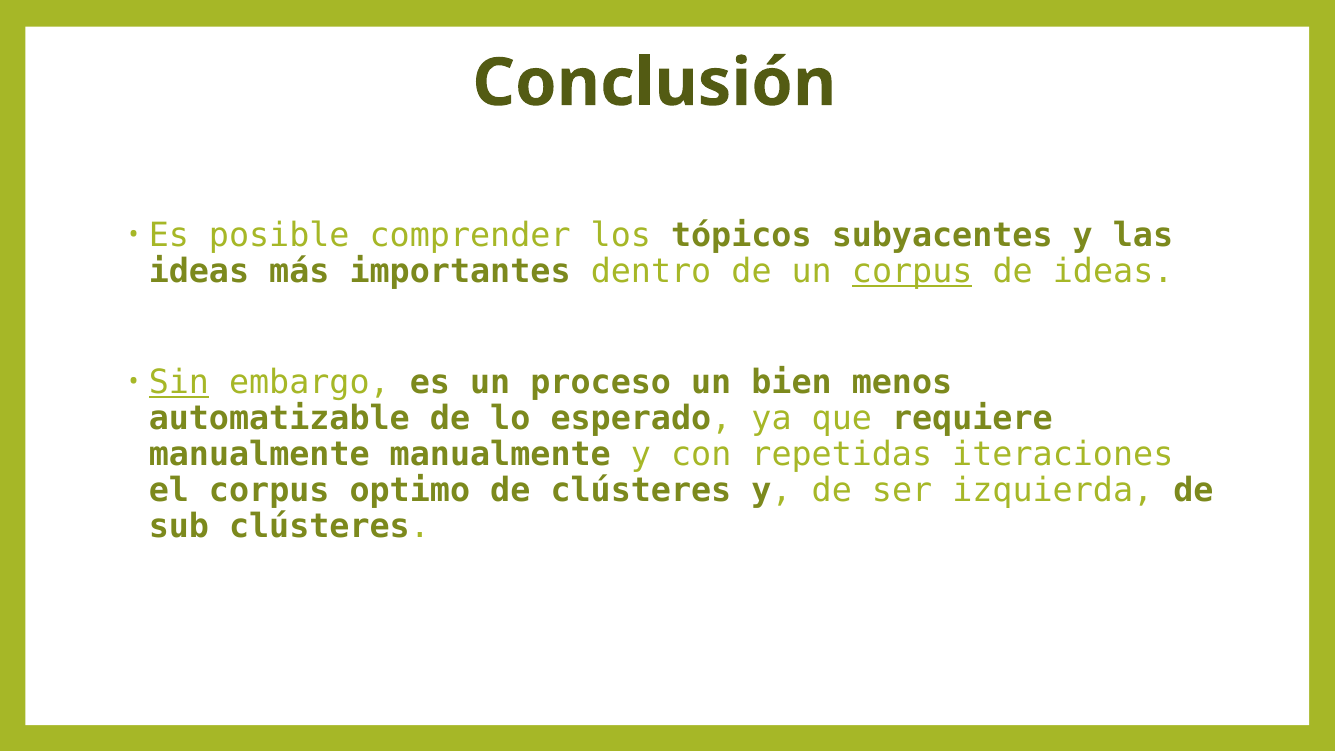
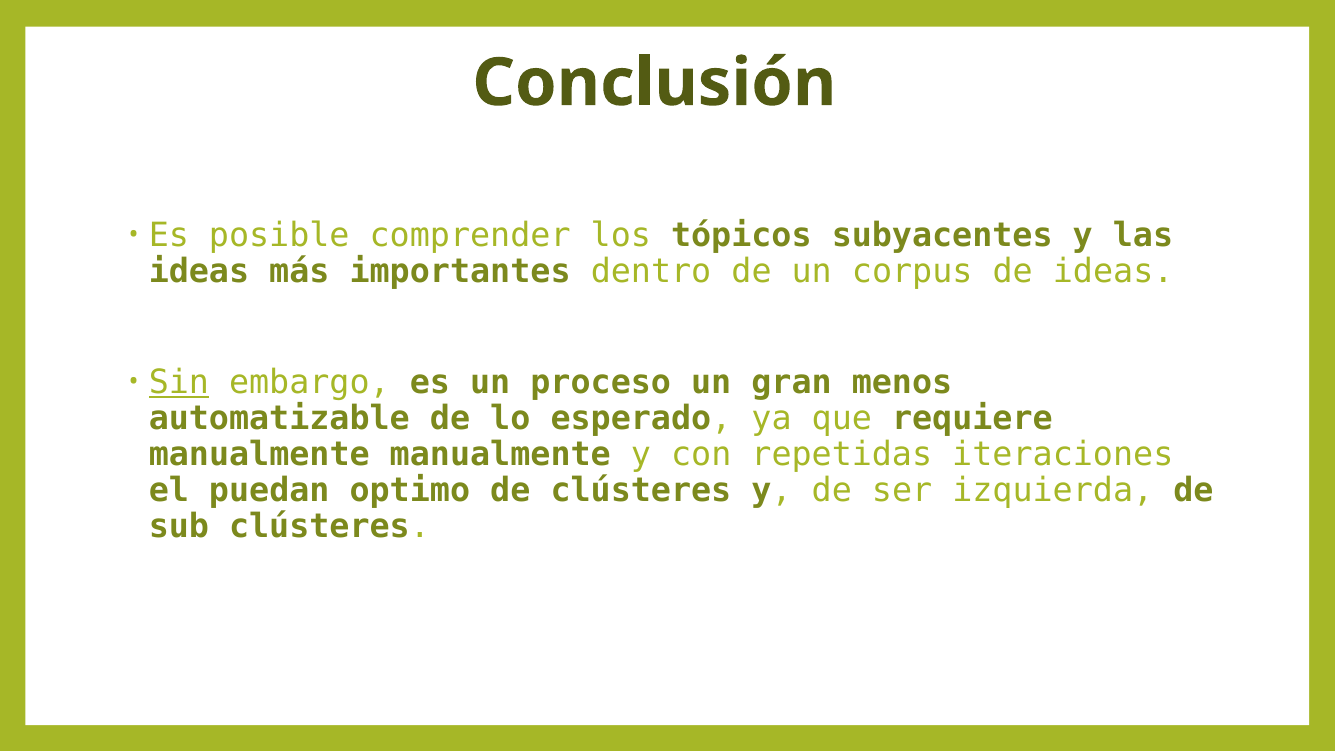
corpus underline: present -> none (912, 271)
bien: bien -> gran (792, 382)
el corpus: corpus -> puedan (269, 490)
